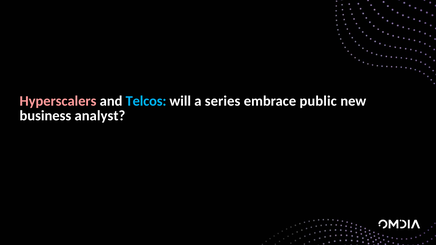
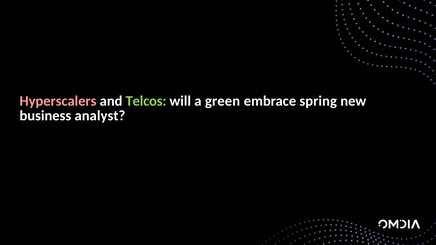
Telcos colour: light blue -> light green (146, 101)
series: series -> green (223, 101)
public: public -> spring (318, 101)
